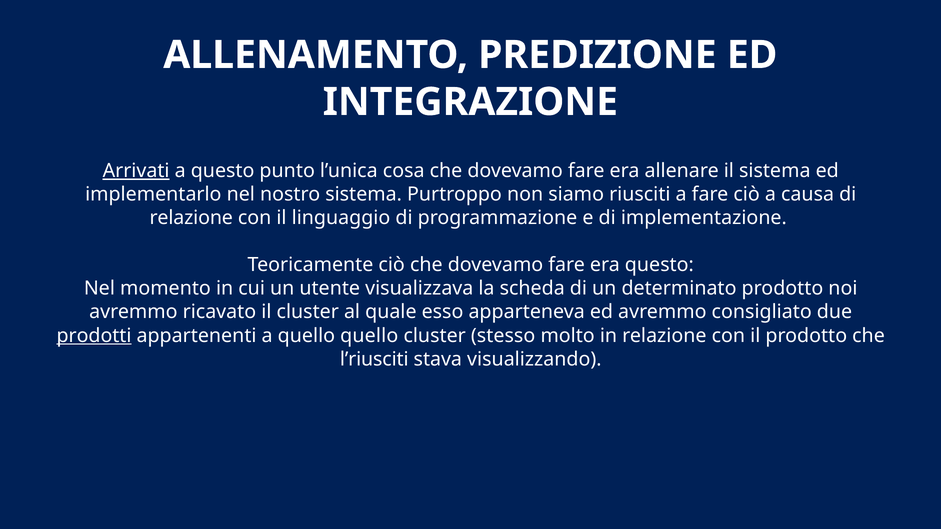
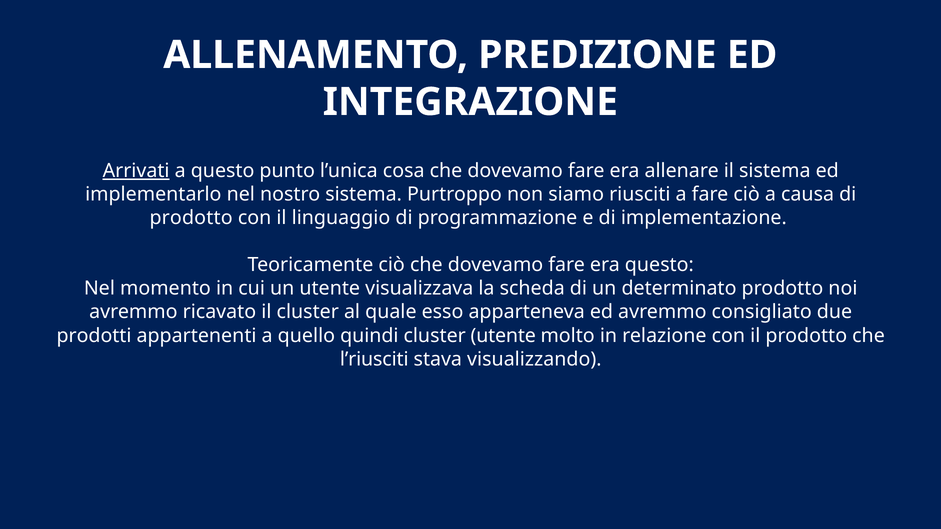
relazione: relazione -> prodotto (191, 218)
prodotti underline: present -> none (94, 336)
quello quello: quello -> quindi (369, 336)
cluster stesso: stesso -> utente (503, 336)
